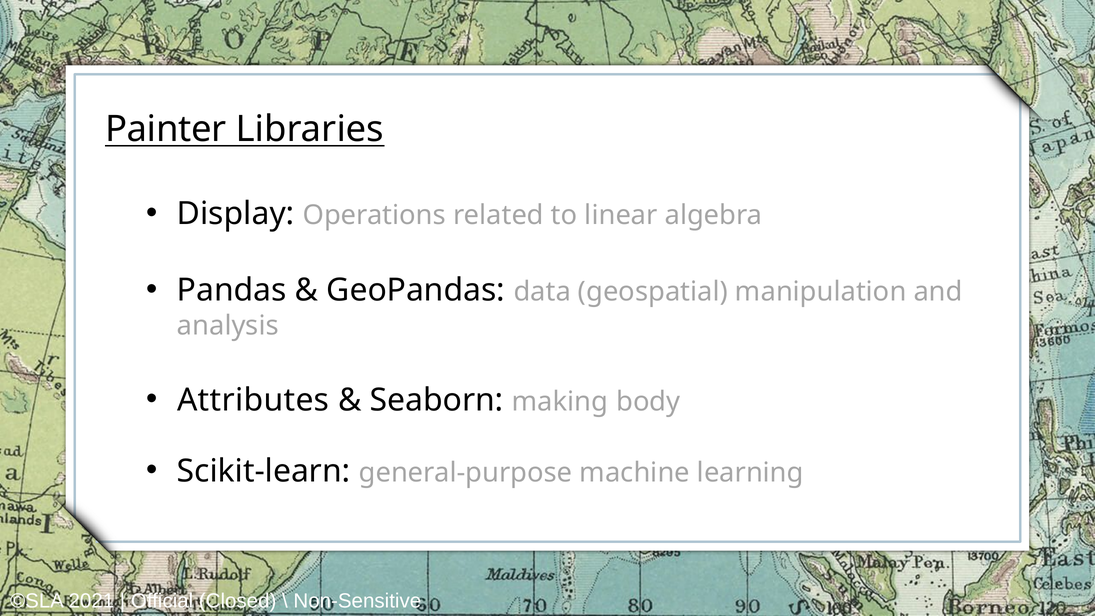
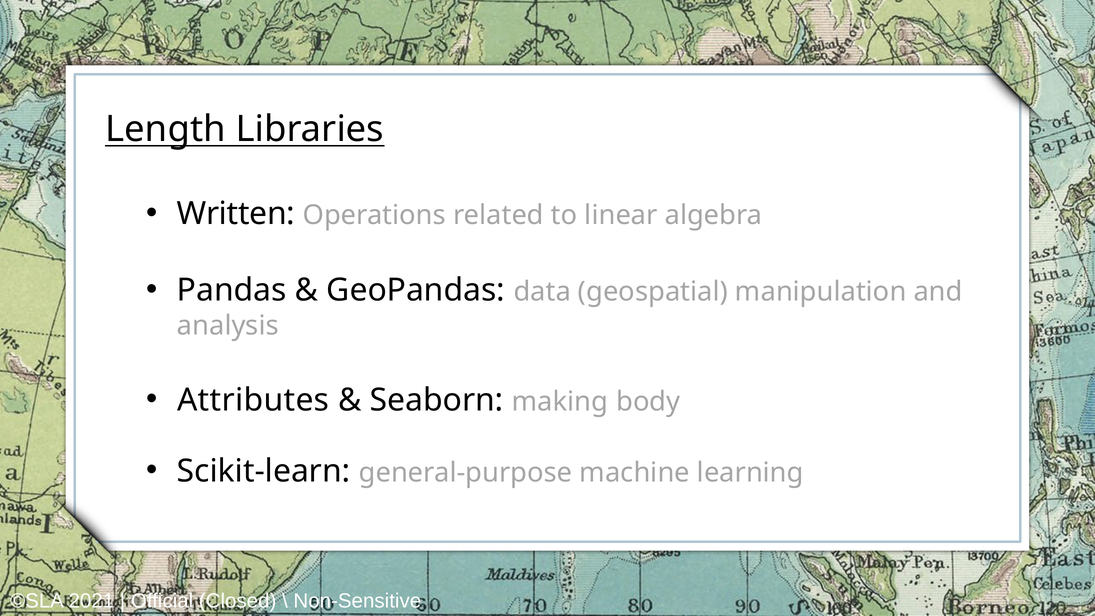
Painter: Painter -> Length (166, 129)
Display: Display -> Written (236, 214)
